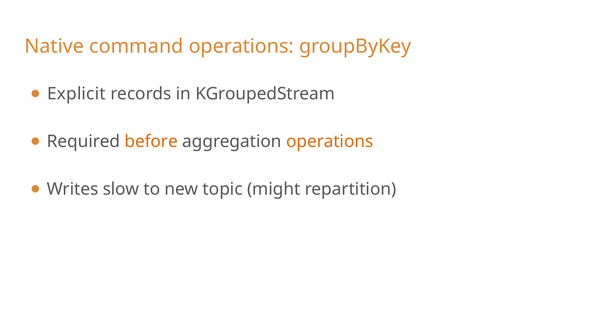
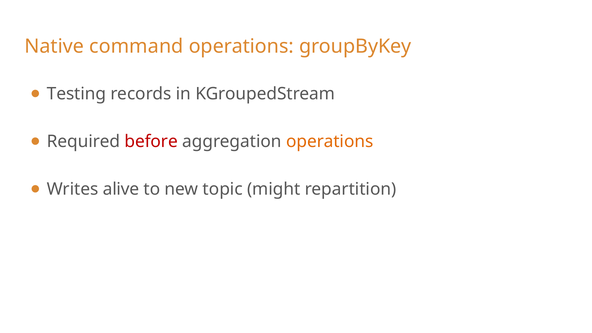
Explicit: Explicit -> Testing (76, 94)
before colour: orange -> red (151, 141)
slow: slow -> alive (121, 189)
